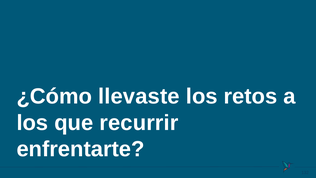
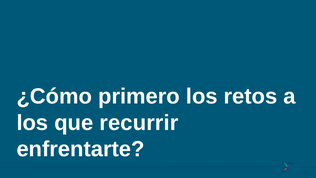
llevaste: llevaste -> primero (139, 96)
